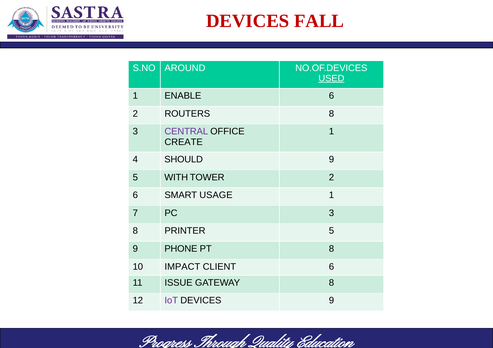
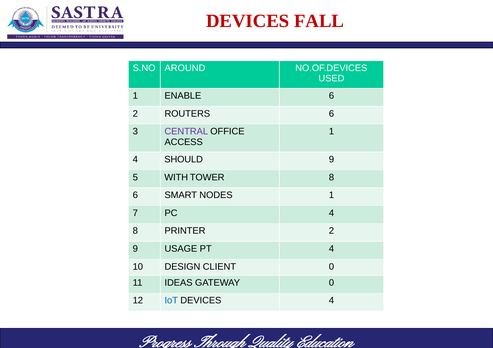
USED underline: present -> none (331, 79)
ROUTERS 8: 8 -> 6 (331, 114)
CREATE: CREATE -> ACCESS (184, 142)
TOWER 2: 2 -> 8 (331, 178)
USAGE: USAGE -> NODES (216, 195)
PC 3: 3 -> 4 (331, 213)
PRINTER 5: 5 -> 2 (331, 231)
PHONE: PHONE -> USAGE (181, 249)
PT 8: 8 -> 4 (331, 249)
IMPACT: IMPACT -> DESIGN (182, 267)
CLIENT 6: 6 -> 0 (331, 267)
ISSUE: ISSUE -> IDEAS (179, 283)
GATEWAY 8: 8 -> 0 (331, 283)
IoT colour: purple -> blue (171, 301)
DEVICES 9: 9 -> 4 (331, 301)
